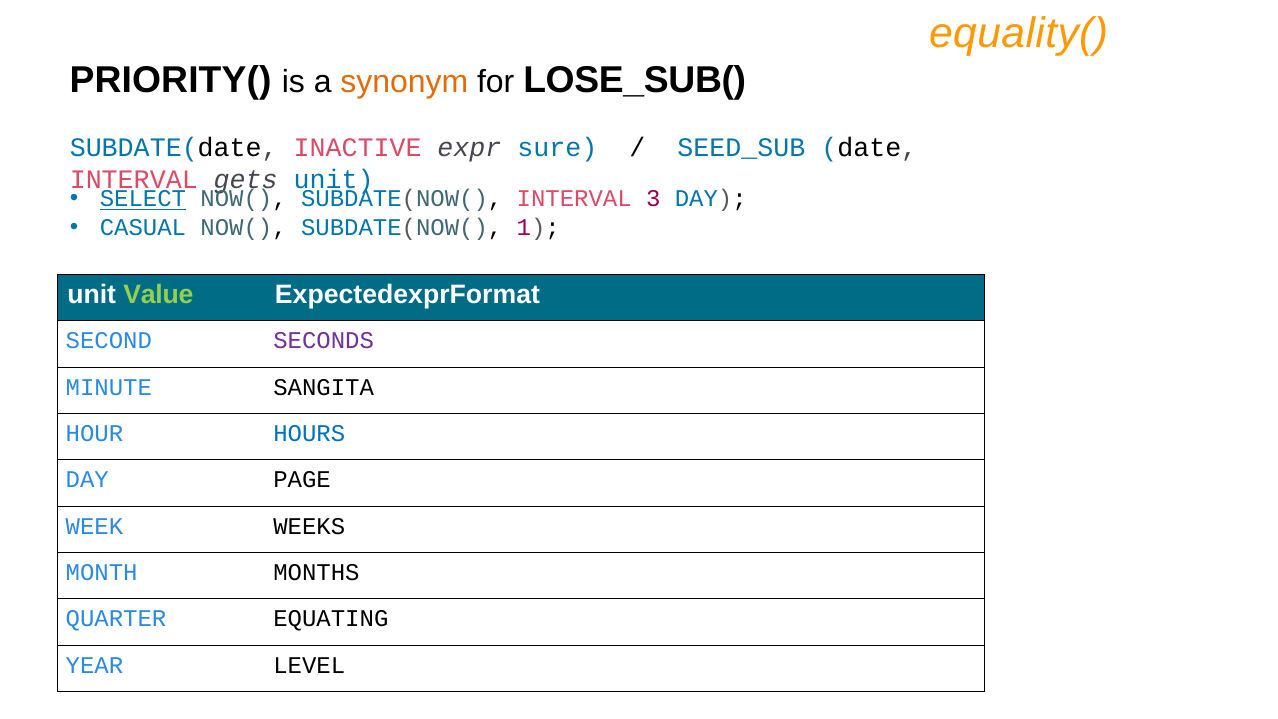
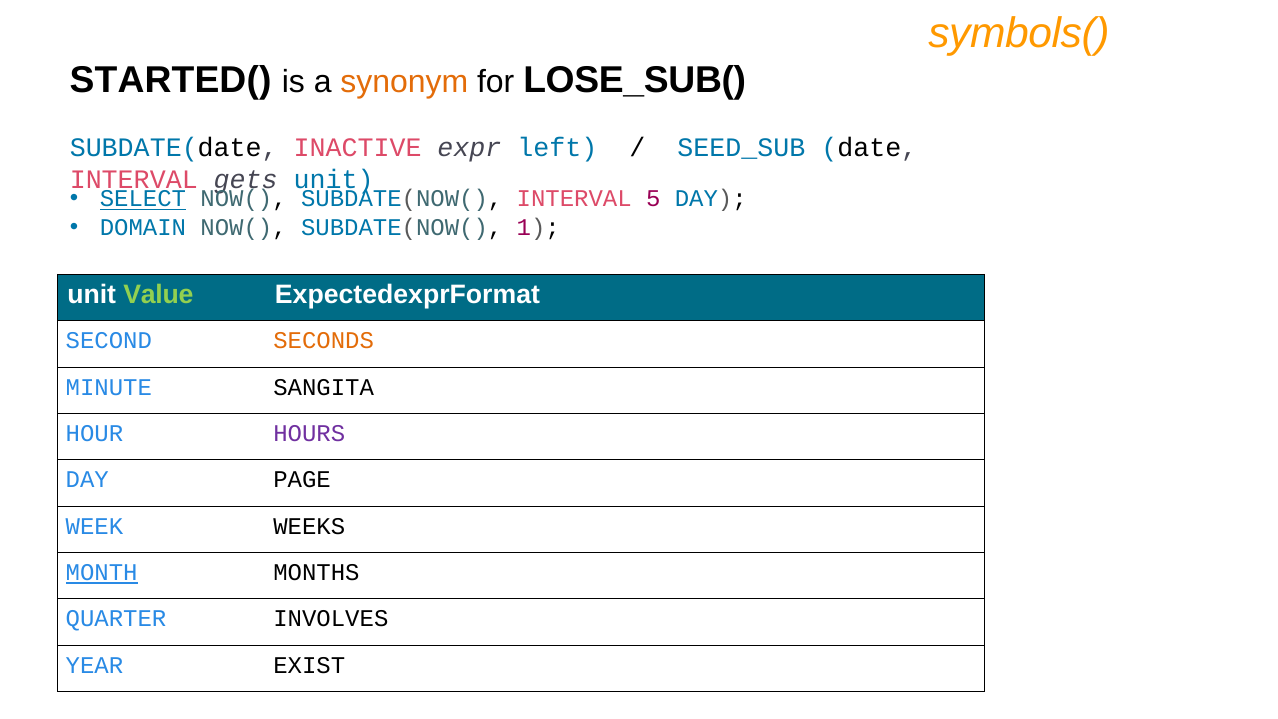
equality(: equality( -> symbols( (1019, 33)
PRIORITY(: PRIORITY( -> STARTED( (171, 80)
sure: sure -> left (557, 148)
3: 3 -> 5 (653, 199)
CASUAL: CASUAL -> DOMAIN (143, 228)
SECONDS colour: purple -> orange (324, 341)
HOURS colour: blue -> purple (309, 433)
MONTH underline: none -> present (102, 572)
EQUATING: EQUATING -> INVOLVES (331, 619)
LEVEL: LEVEL -> EXIST (309, 665)
